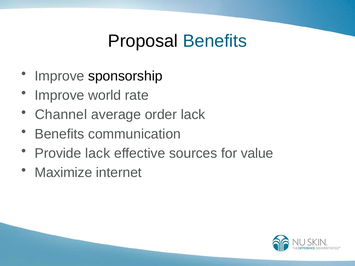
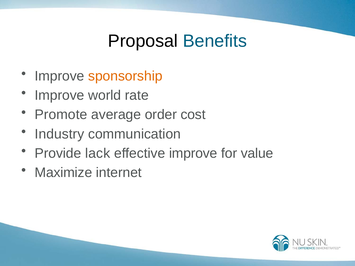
sponsorship colour: black -> orange (125, 76)
Channel: Channel -> Promote (61, 115)
order lack: lack -> cost (193, 115)
Benefits: Benefits -> Industry (59, 134)
effective sources: sources -> improve (193, 153)
